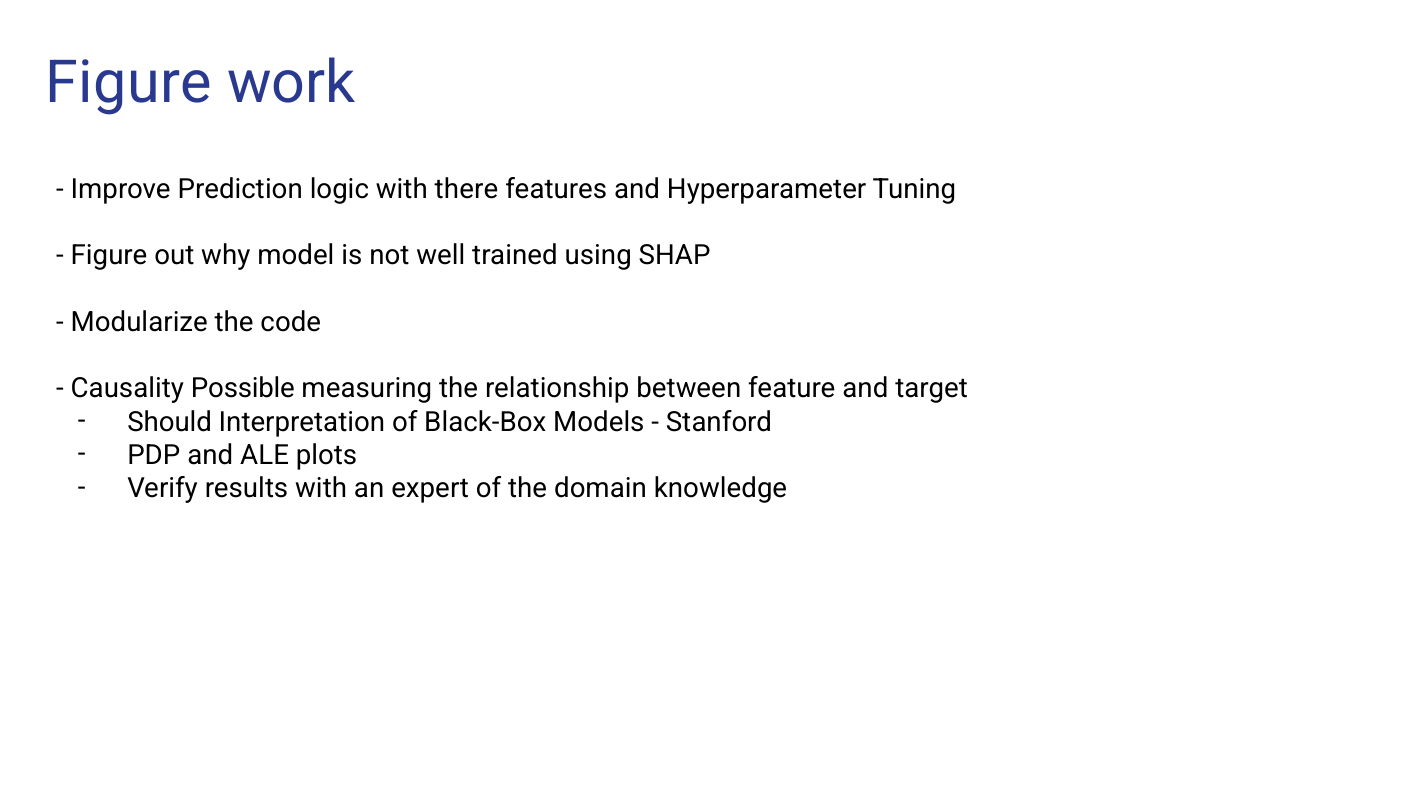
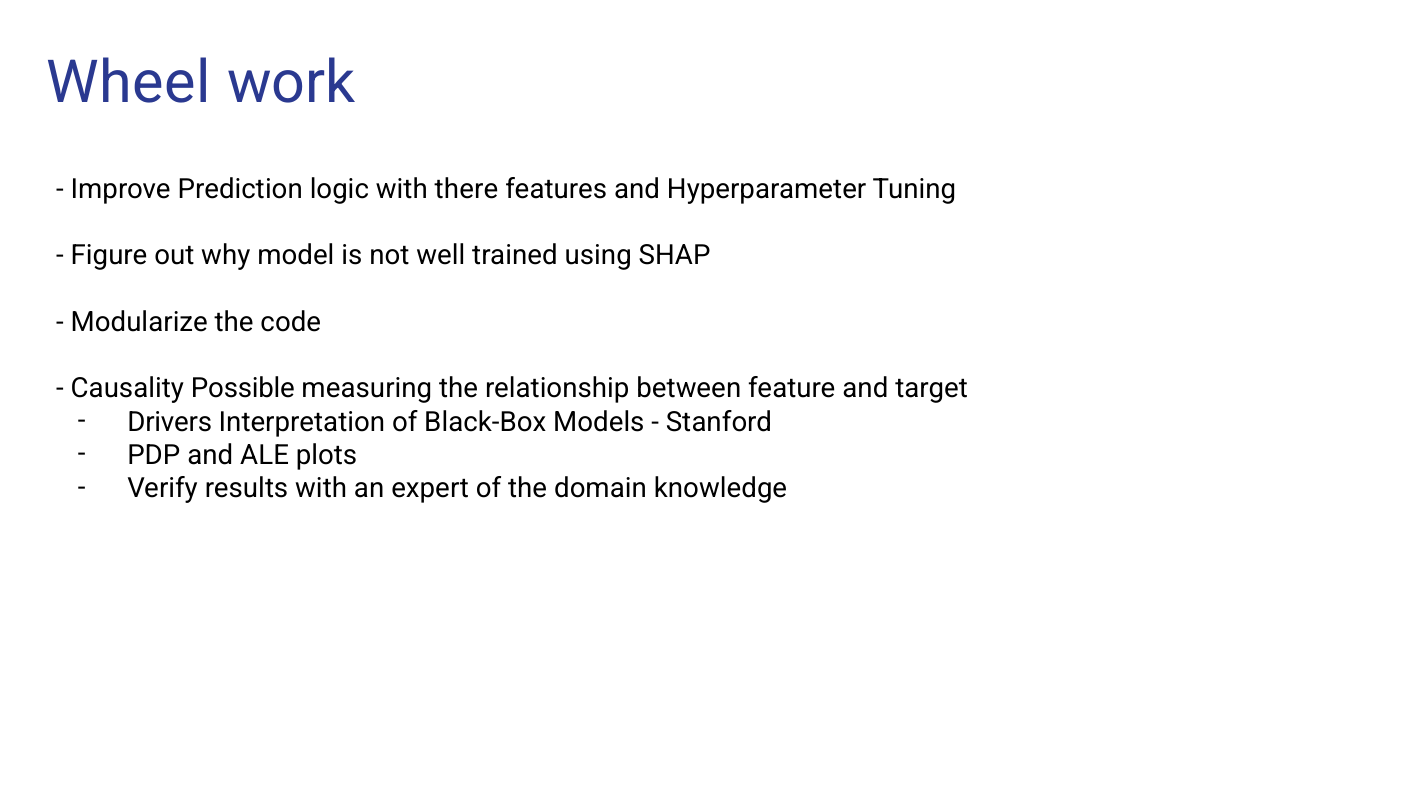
Figure: Figure -> Wheel (129, 83)
Should: Should -> Drivers (170, 422)
